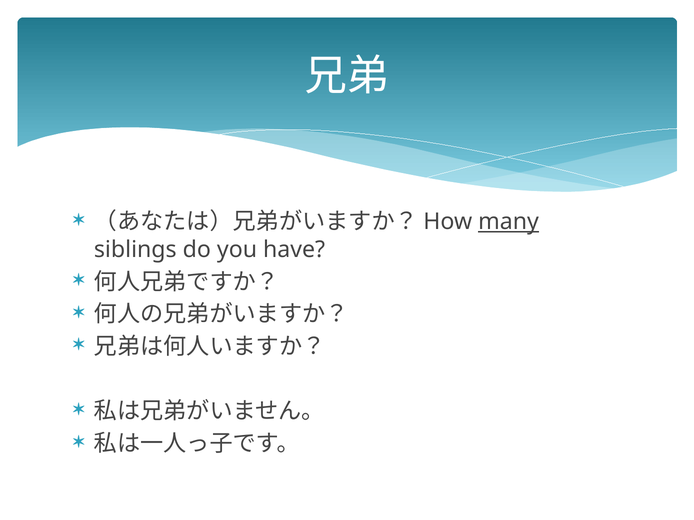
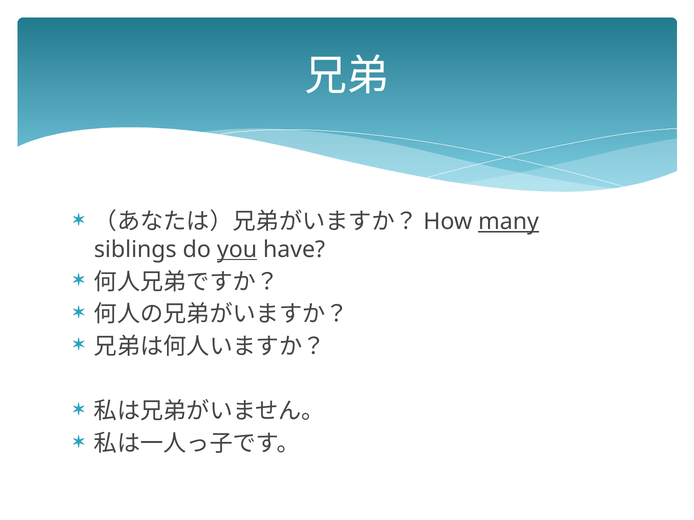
you underline: none -> present (237, 250)
